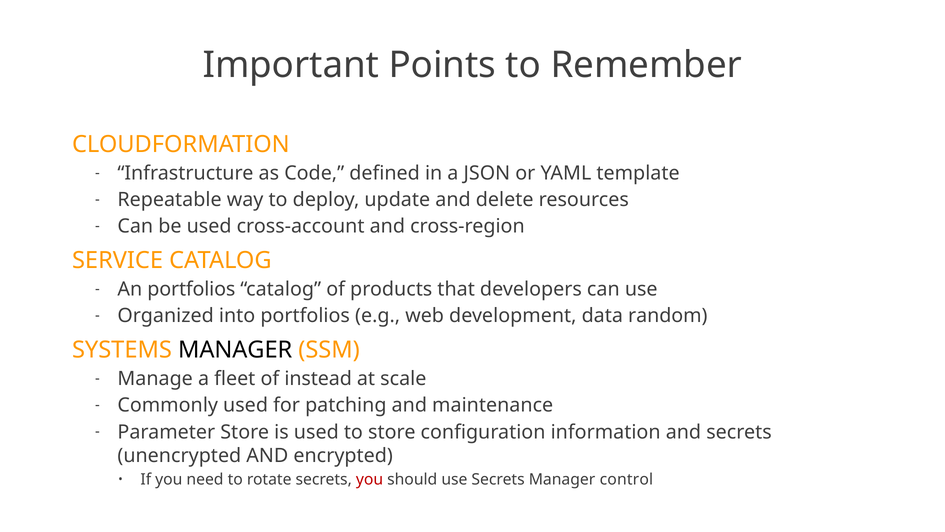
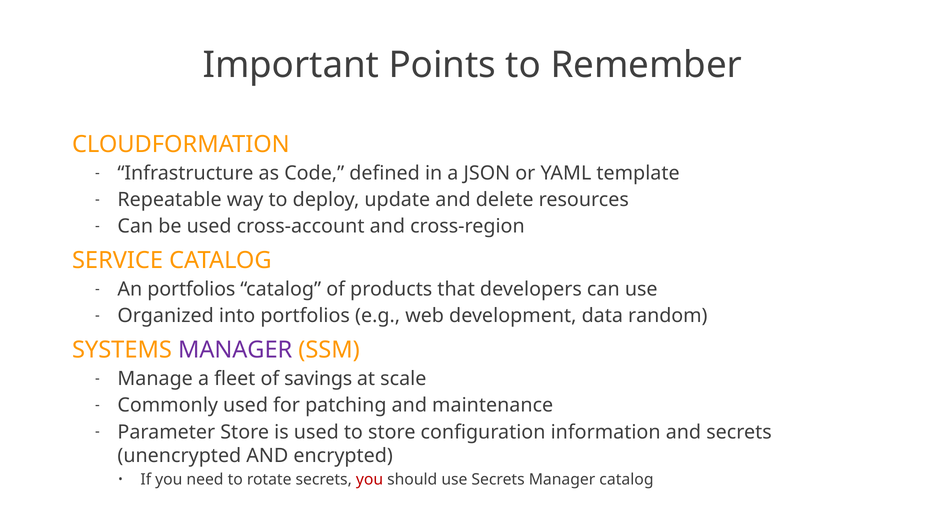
MANAGER colour: black -> purple (235, 350)
instead: instead -> savings (318, 378)
Manager control: control -> catalog (626, 479)
